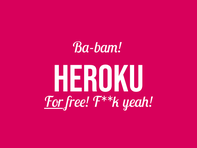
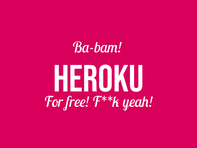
For underline: present -> none (54, 102)
